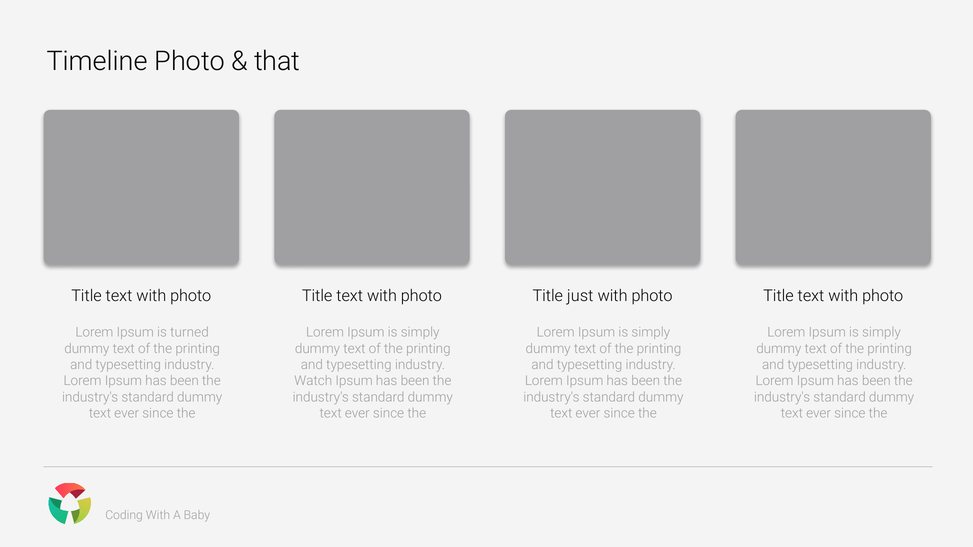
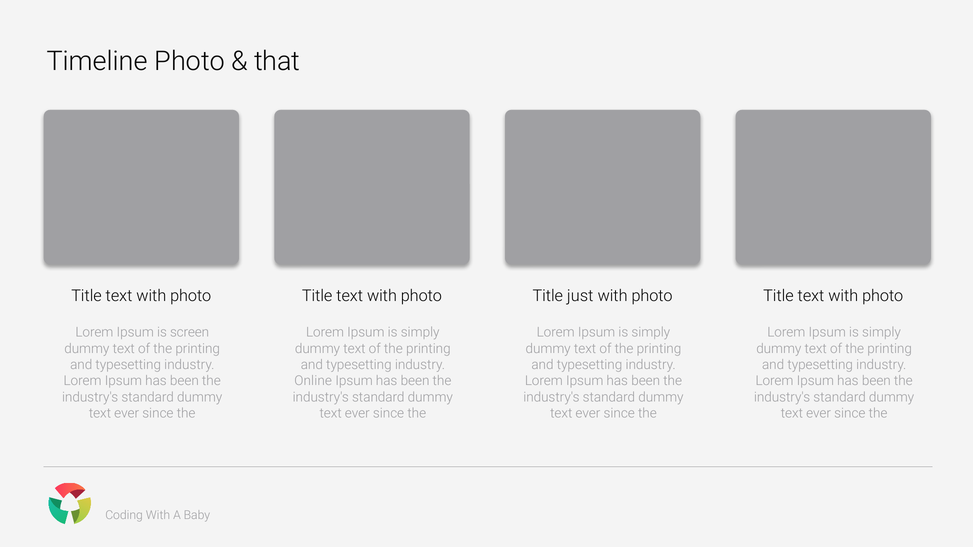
turned: turned -> screen (190, 333)
Watch: Watch -> Online (313, 381)
